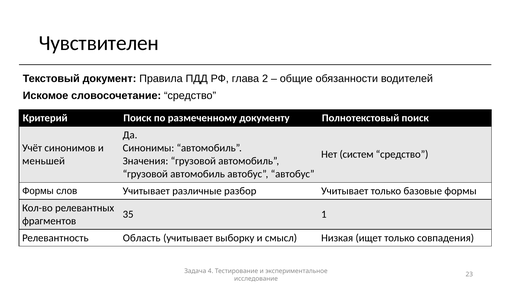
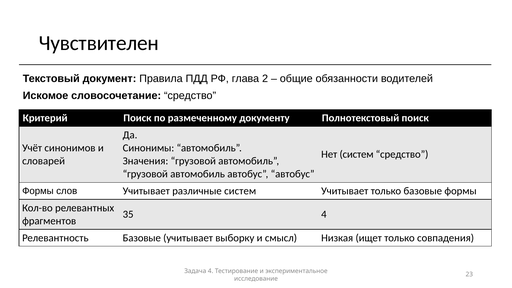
меньшей: меньшей -> словарей (44, 161)
различные разбор: разбор -> систем (240, 191)
35 1: 1 -> 4 (324, 214)
Релевантность Область: Область -> Базовые (142, 238)
